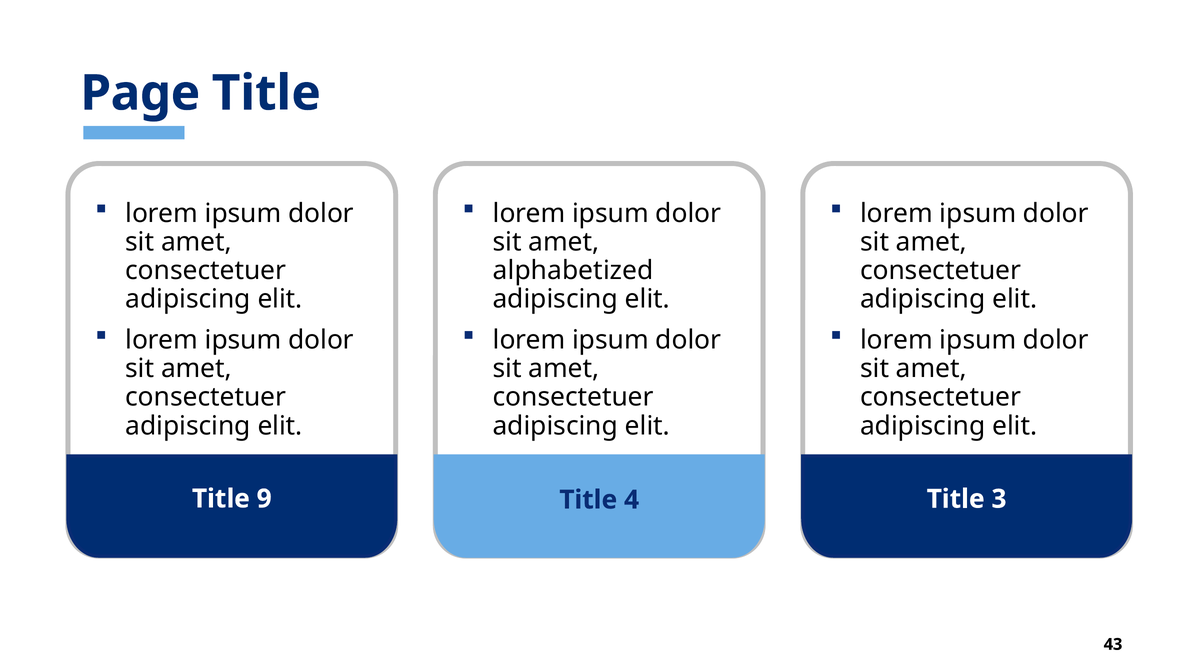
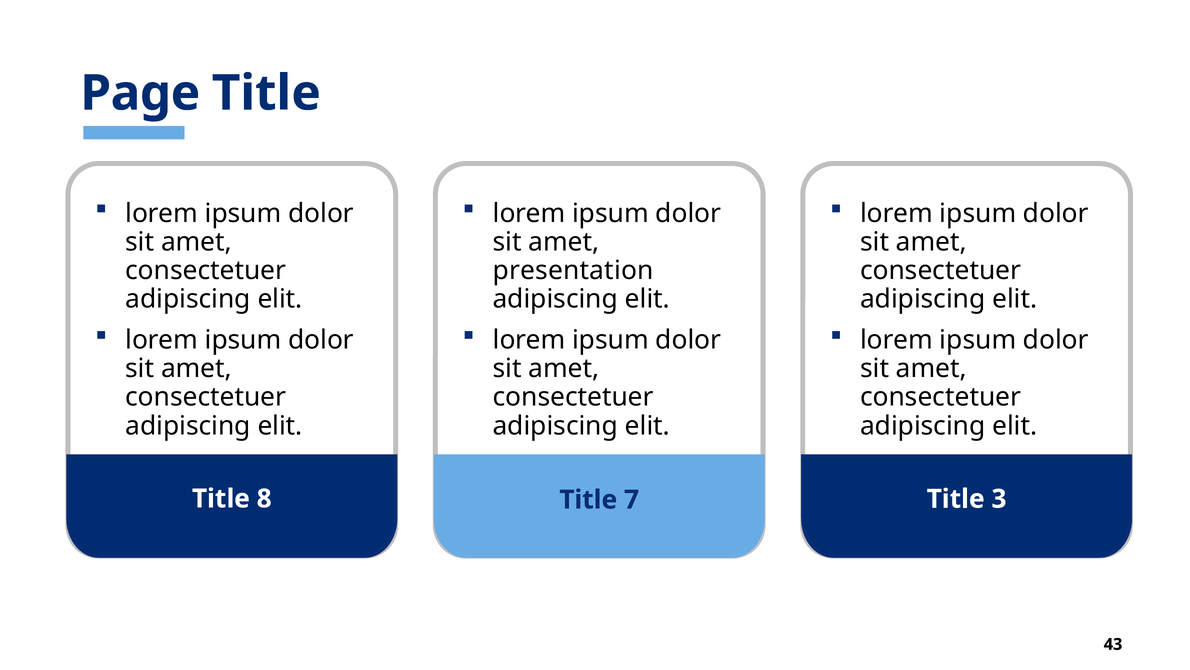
alphabetized: alphabetized -> presentation (573, 270)
9: 9 -> 8 (264, 498)
4: 4 -> 7 (632, 499)
